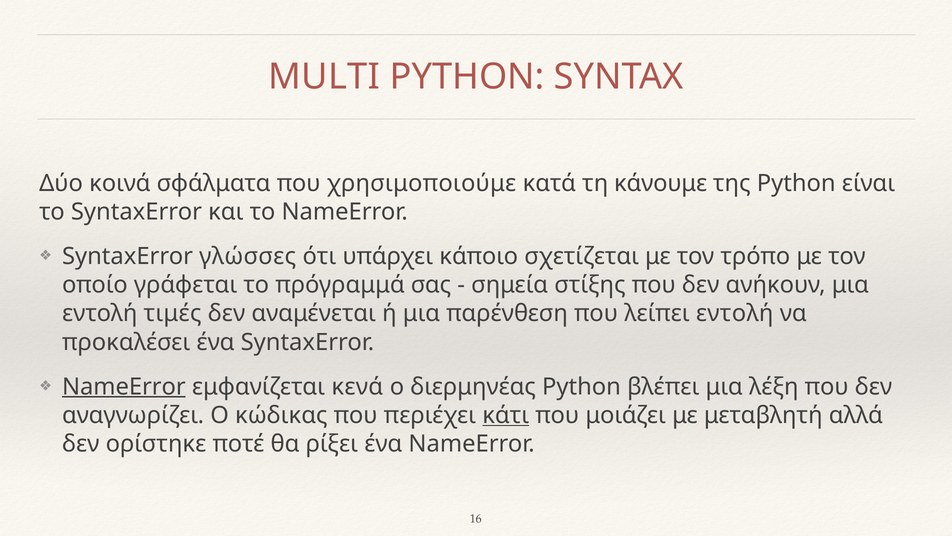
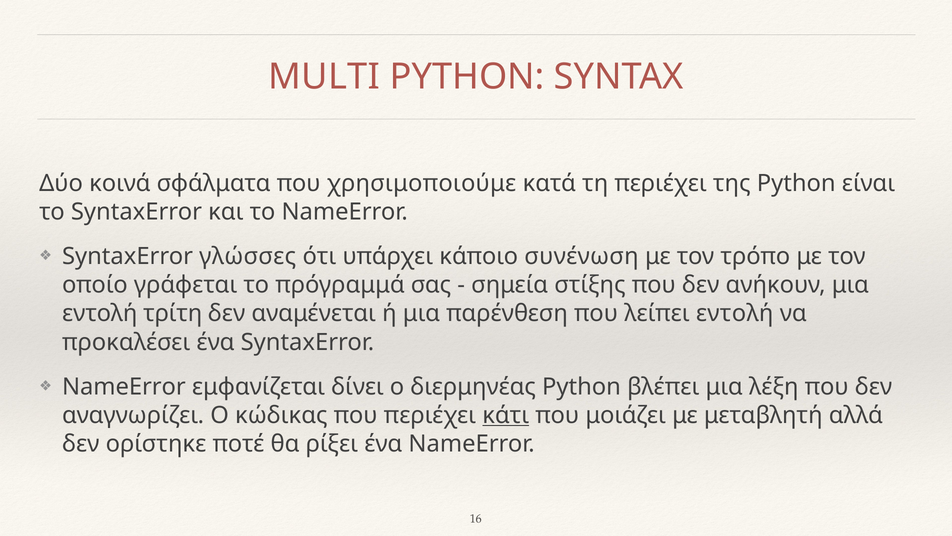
τη κάνουμε: κάνουμε -> περιέχει (661, 183)
σχετίζεται: σχετίζεται -> συνένωση (581, 256)
τιμές: τιμές -> τρίτη (173, 313)
NameError underline: present -> none (124, 386)
κενά: κενά -> δίνει (358, 386)
